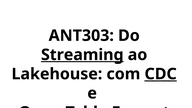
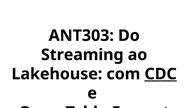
Streaming underline: present -> none (82, 55)
